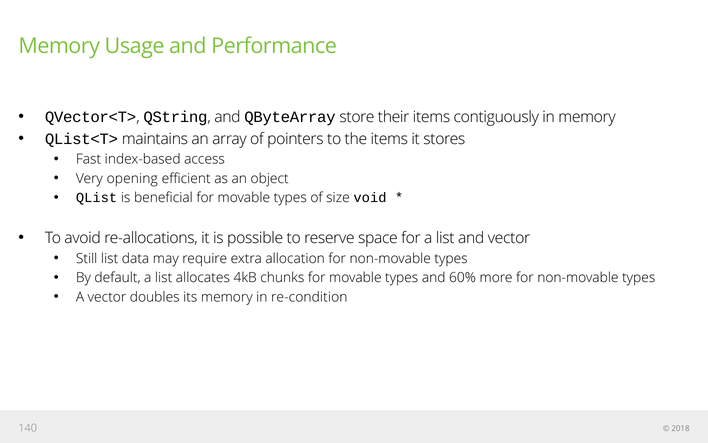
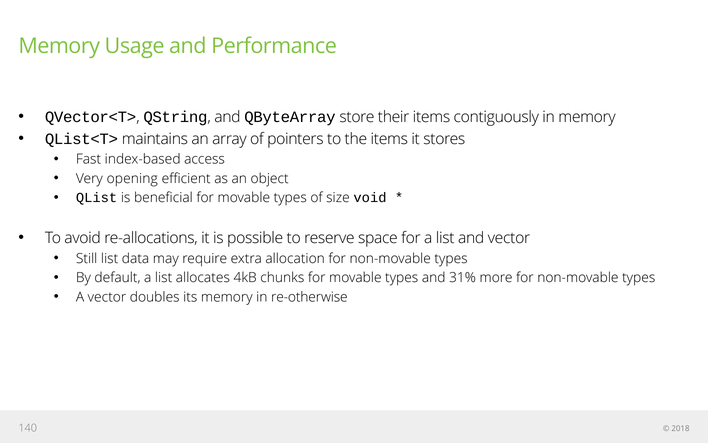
60%: 60% -> 31% (463, 277)
re-condition: re-condition -> re-otherwise (309, 297)
